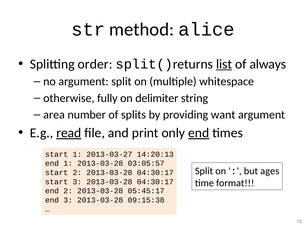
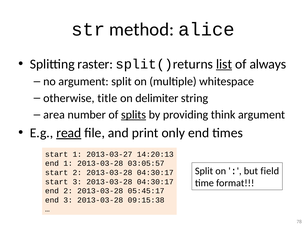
order: order -> raster (95, 64)
fully: fully -> title (107, 98)
splits underline: none -> present (134, 115)
want: want -> think (223, 115)
end underline: present -> none (199, 133)
ages: ages -> field (270, 171)
